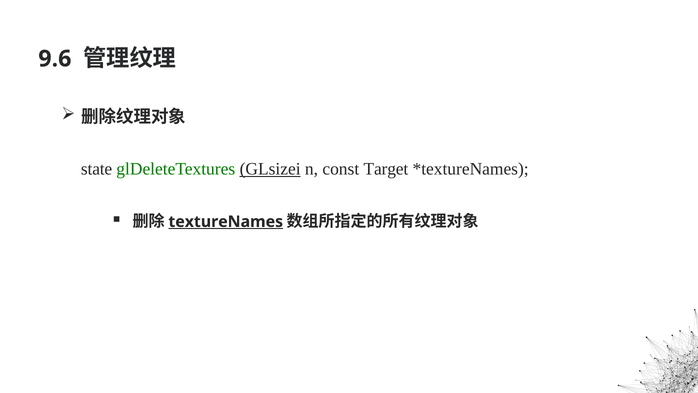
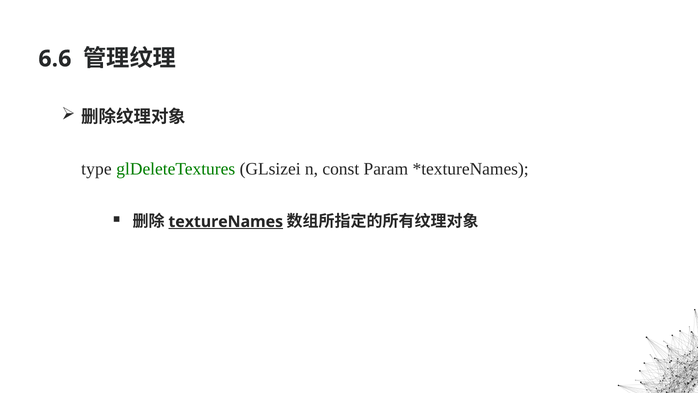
9.6: 9.6 -> 6.6 (55, 59)
state: state -> type (96, 169)
GLsizei underline: present -> none (270, 169)
Target: Target -> Param (386, 169)
